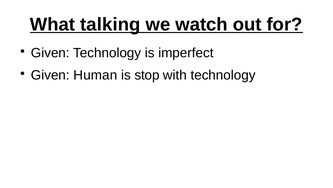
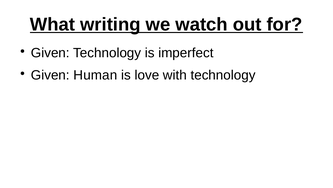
talking: talking -> writing (110, 24)
stop: stop -> love (147, 75)
